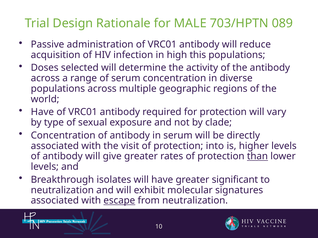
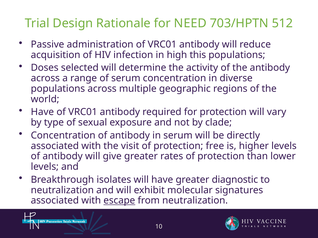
MALE: MALE -> NEED (190, 23)
089: 089 -> 512 (282, 23)
into: into -> free (215, 146)
than underline: present -> none (257, 157)
significant: significant -> diagnostic (235, 180)
